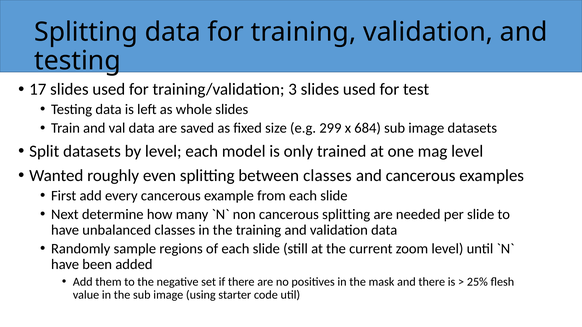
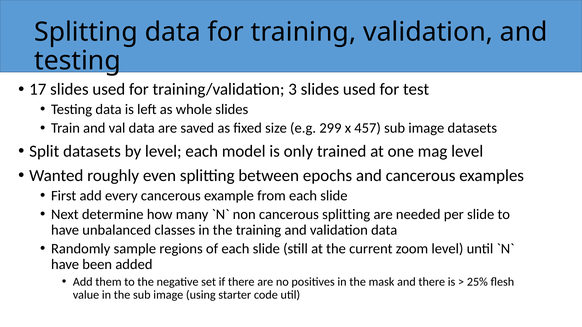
684: 684 -> 457 (368, 128)
between classes: classes -> epochs (327, 176)
